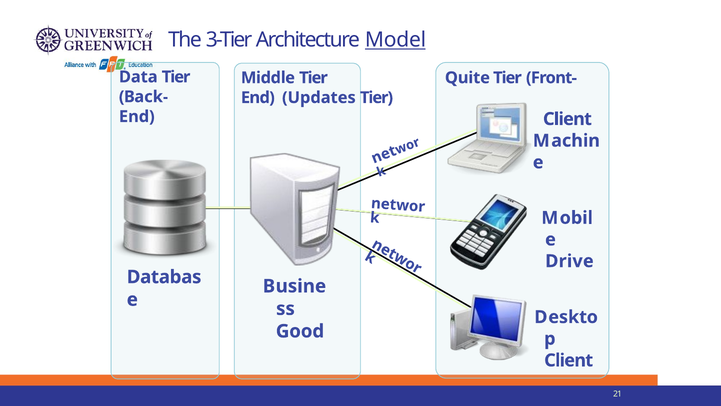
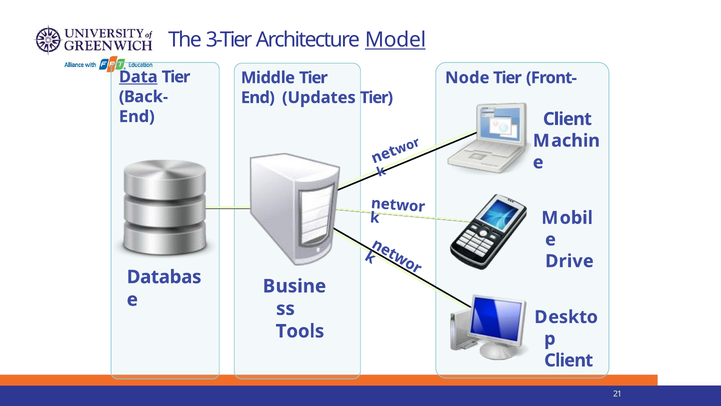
Data underline: none -> present (138, 77)
Quite: Quite -> Node (467, 78)
Good: Good -> Tools (300, 331)
